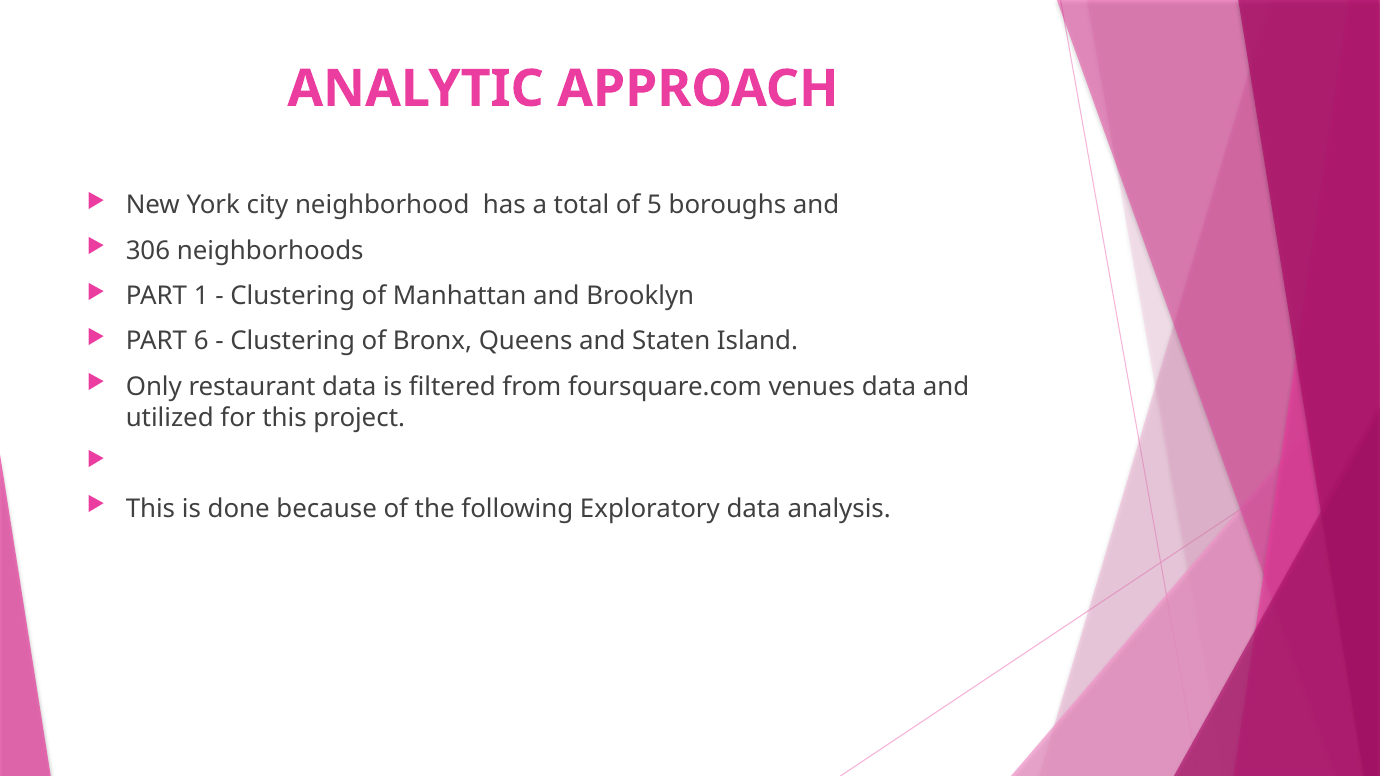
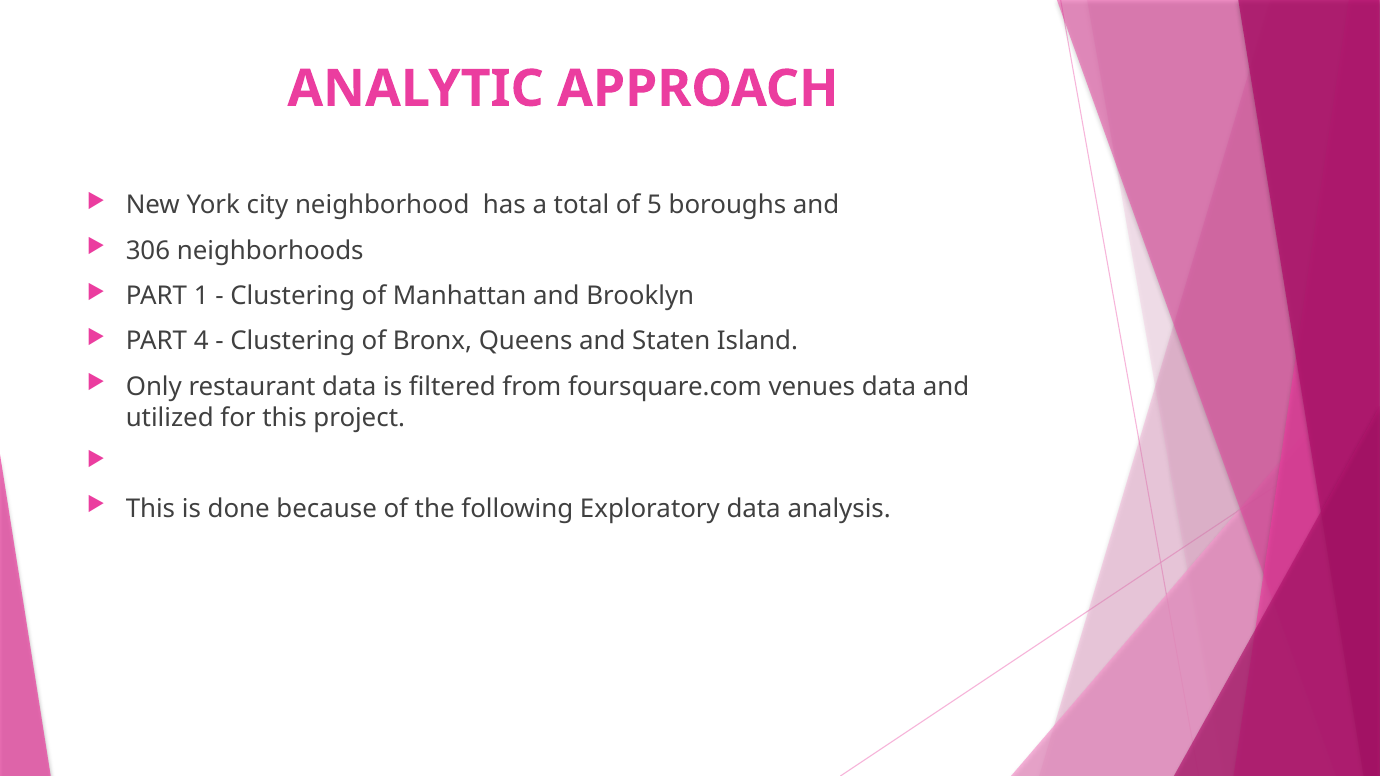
6: 6 -> 4 (201, 342)
